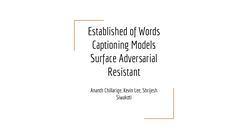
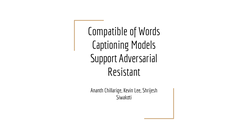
Established: Established -> Compatible (108, 32)
Surface: Surface -> Support (104, 59)
